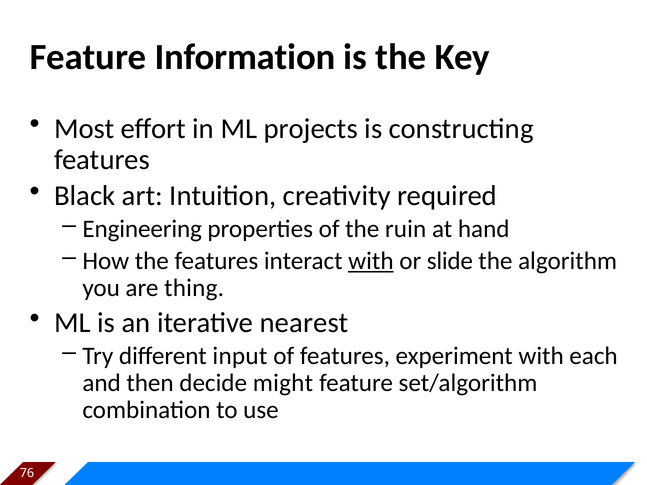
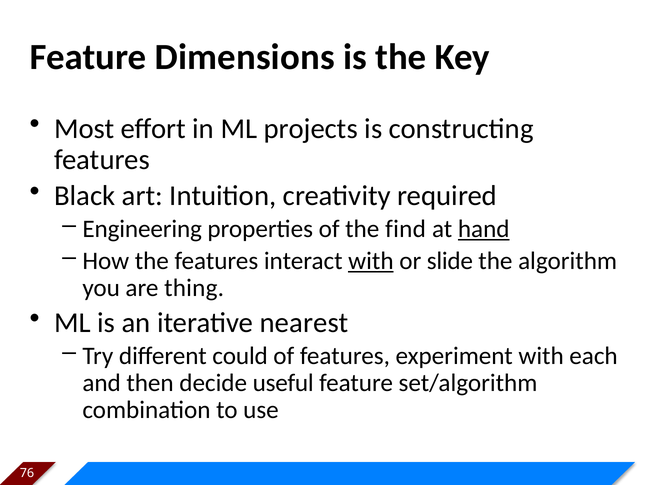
Information: Information -> Dimensions (245, 57)
ruin: ruin -> find (406, 229)
hand underline: none -> present (484, 229)
input: input -> could (240, 356)
might: might -> useful (283, 383)
